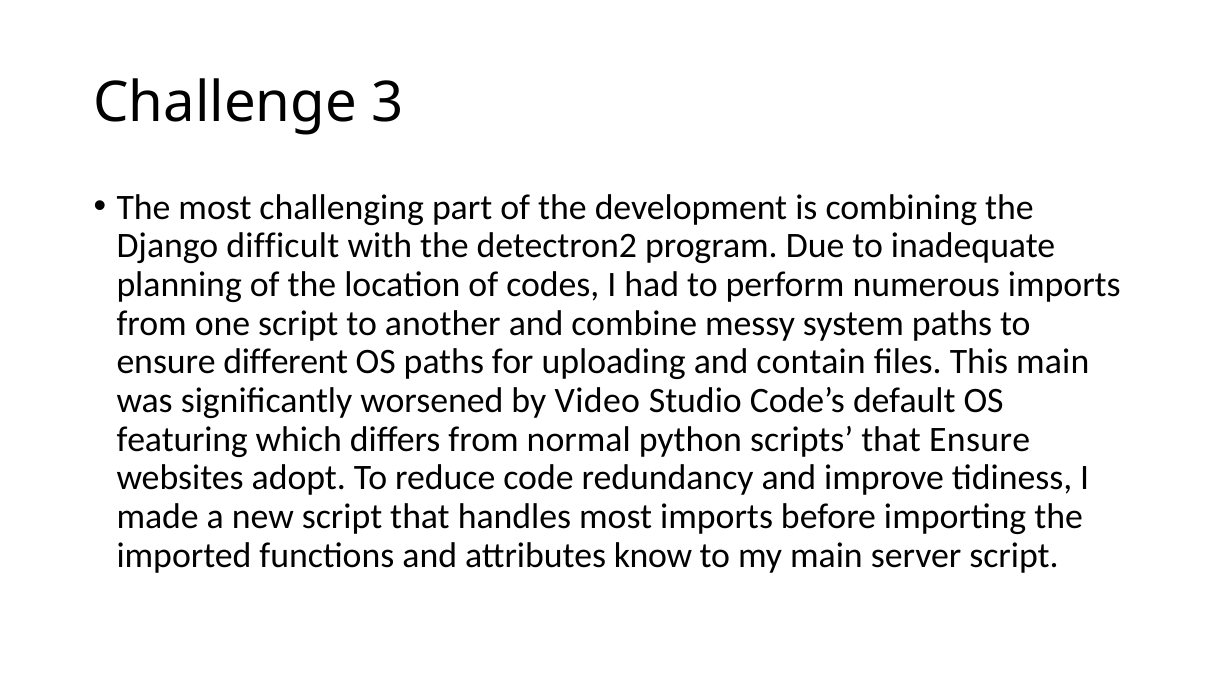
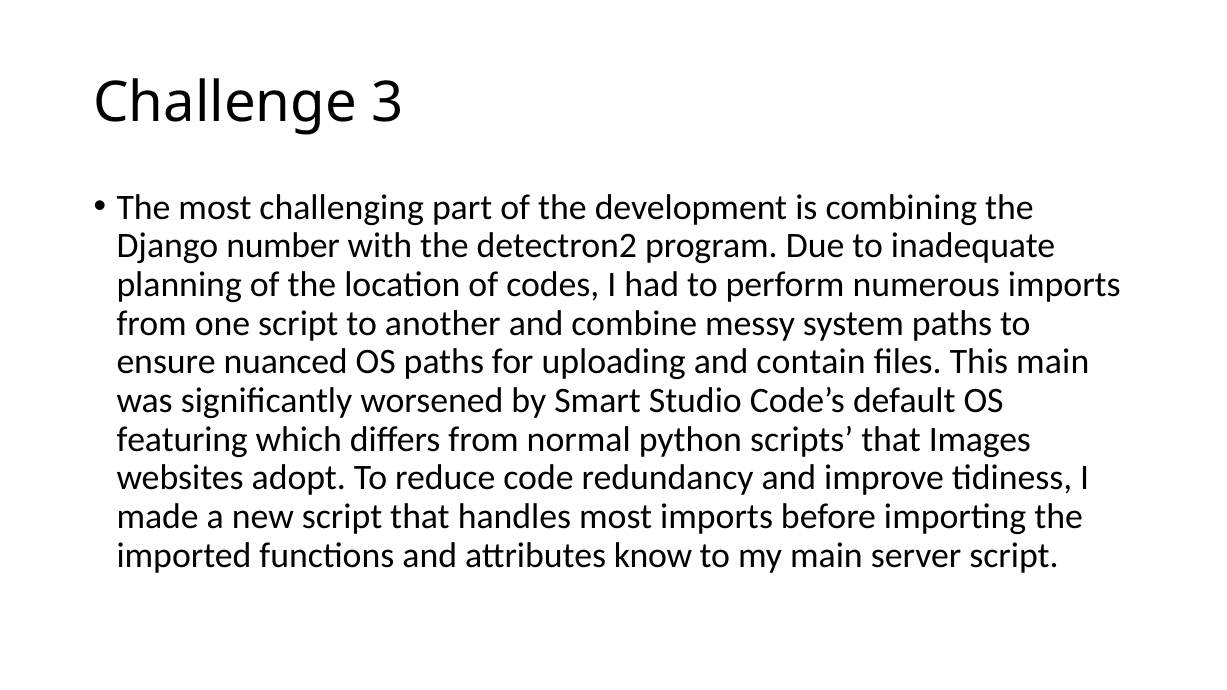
difficult: difficult -> number (283, 246)
different: different -> nuanced (286, 362)
Video: Video -> Smart (598, 401)
that Ensure: Ensure -> Images (980, 439)
